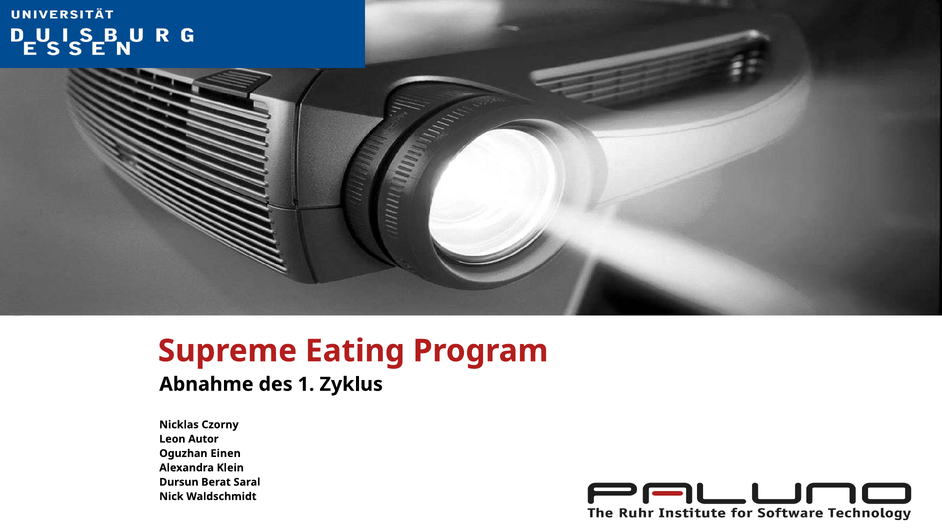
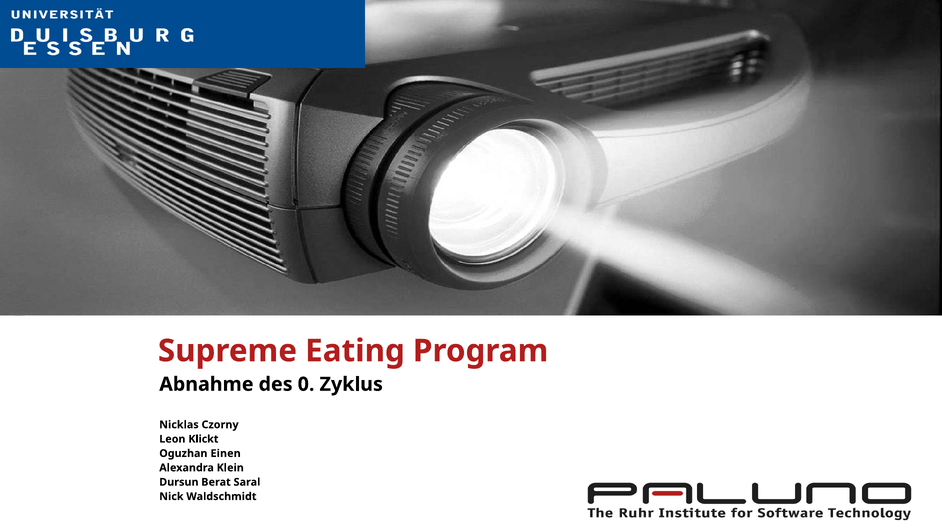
1: 1 -> 0 (306, 384)
Autor: Autor -> Klickt (203, 439)
